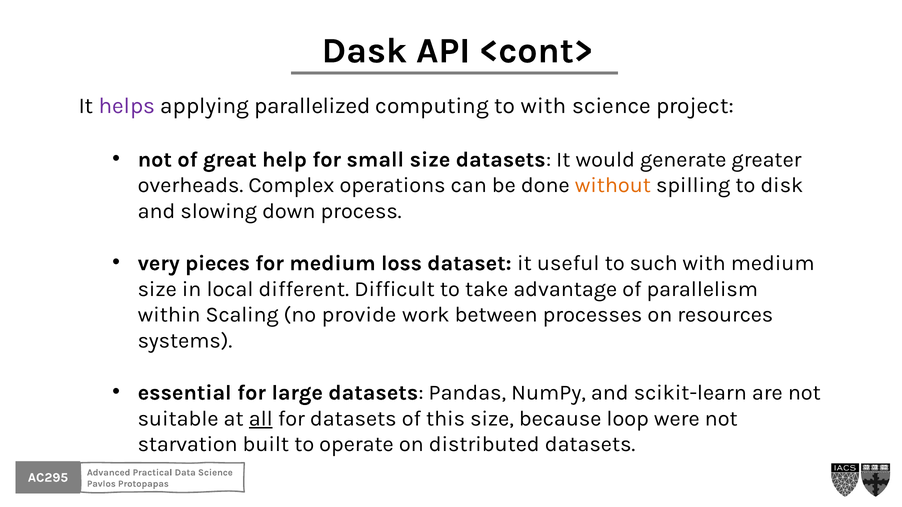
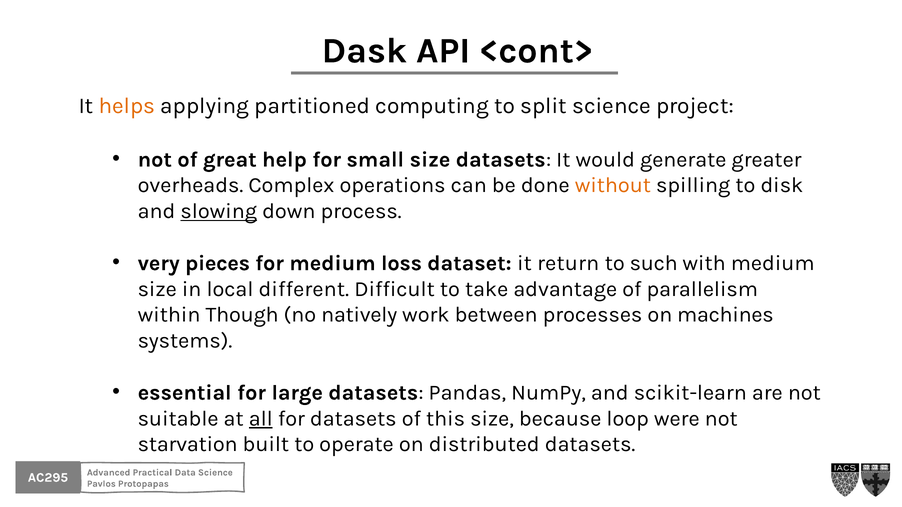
helps colour: purple -> orange (127, 106)
parallelized: parallelized -> partitioned (312, 106)
to with: with -> split (544, 106)
slowing underline: none -> present (219, 211)
useful: useful -> return (568, 263)
Scaling: Scaling -> Though (242, 315)
provide: provide -> natively (359, 315)
resources: resources -> machines (725, 315)
